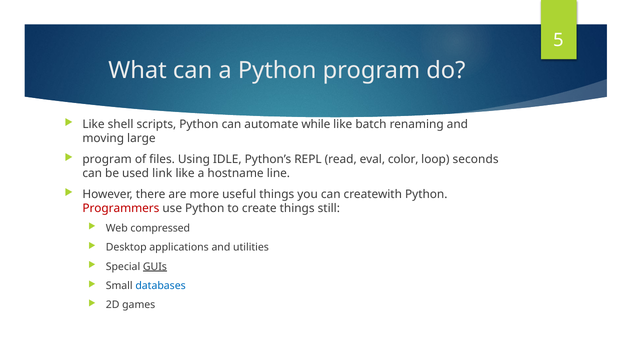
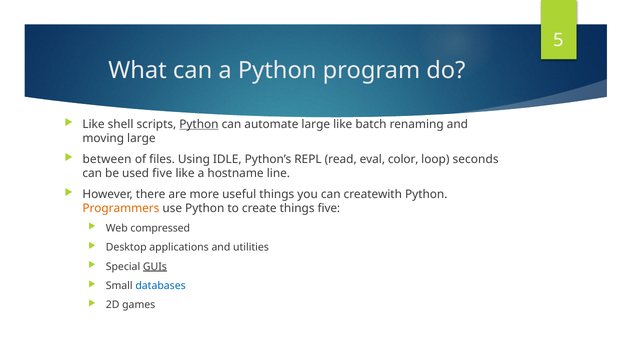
Python underline: none -> present (199, 124)
automate while: while -> large (316, 124)
program: program -> between (107, 159)
used link: link -> five (162, 174)
Programmers colour: red -> orange (121, 209)
things still: still -> five (329, 209)
